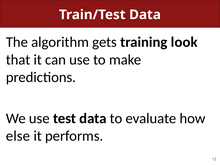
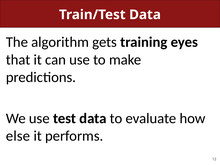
look: look -> eyes (184, 42)
